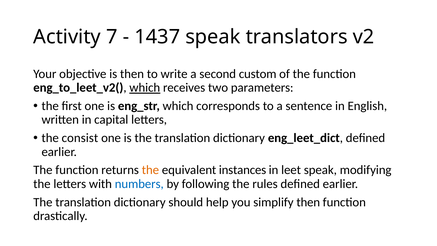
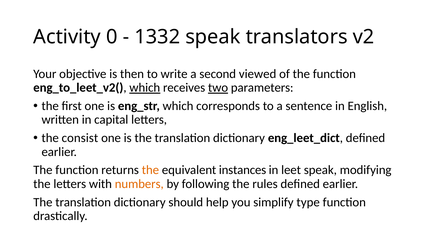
7: 7 -> 0 (112, 37)
1437: 1437 -> 1332 (157, 37)
custom: custom -> viewed (258, 74)
two underline: none -> present (218, 88)
numbers colour: blue -> orange (139, 184)
simplify then: then -> type (308, 202)
